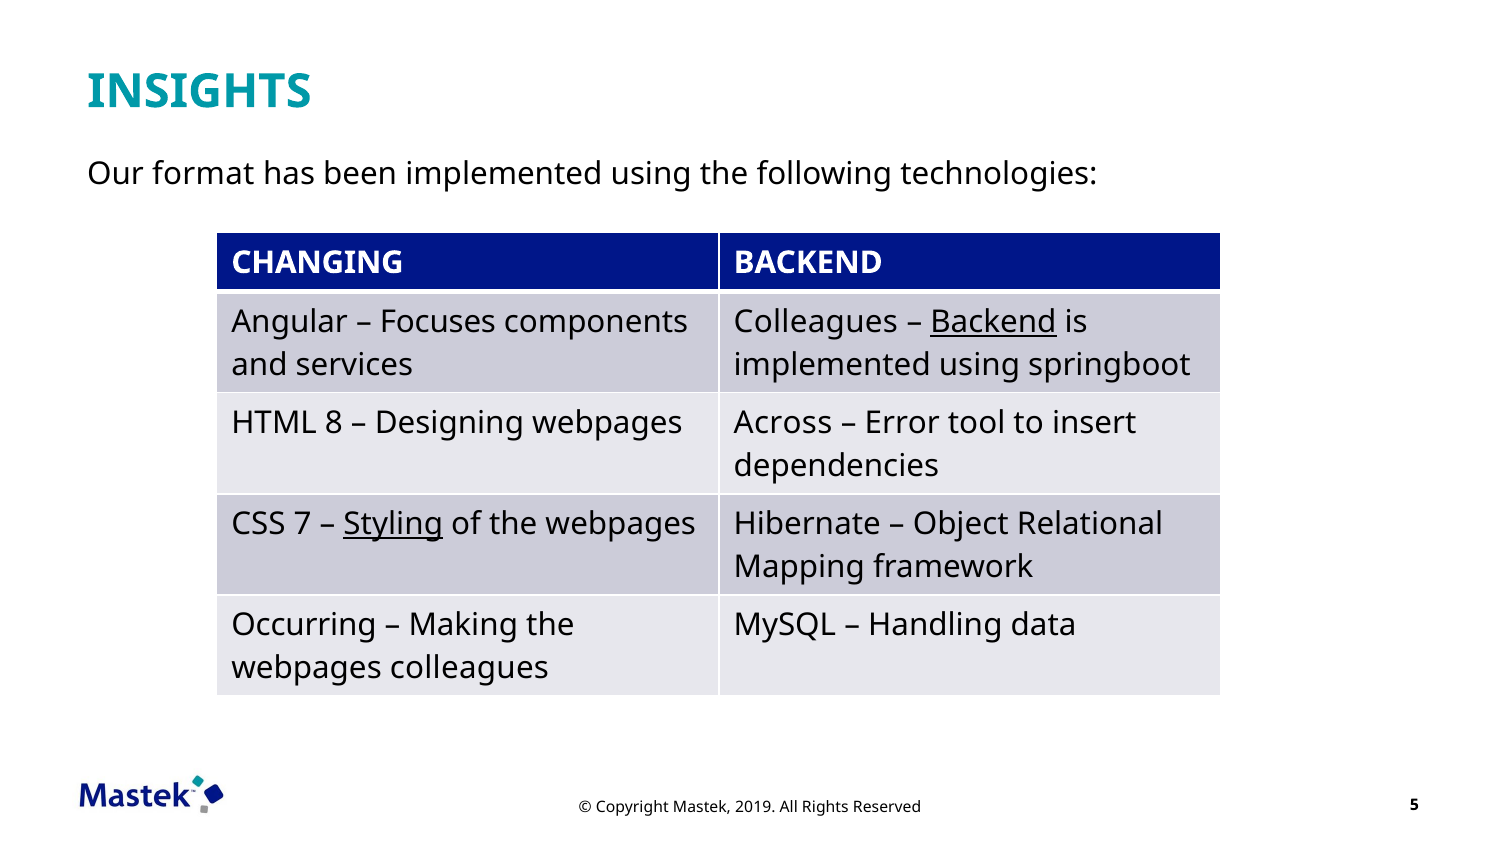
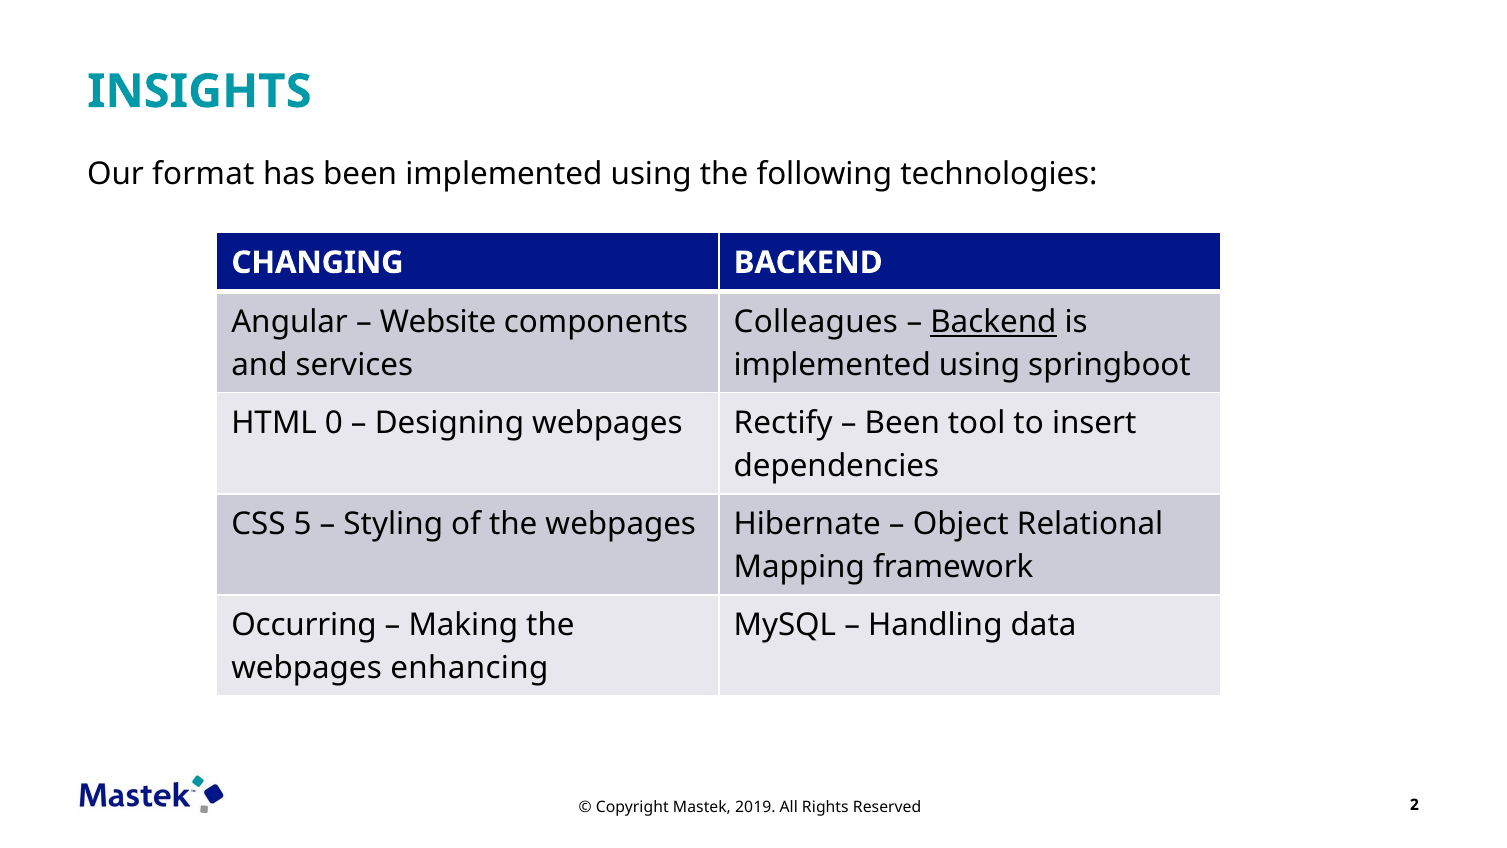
Focuses: Focuses -> Website (438, 322)
8: 8 -> 0 (334, 423)
Across: Across -> Rectify (783, 423)
Error: Error -> Been (902, 423)
7: 7 -> 5 (303, 524)
Styling underline: present -> none (393, 524)
webpages colleagues: colleagues -> enhancing (469, 668)
5: 5 -> 2 (1414, 804)
